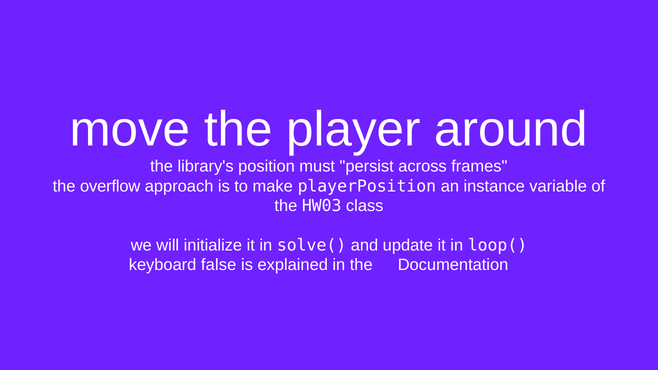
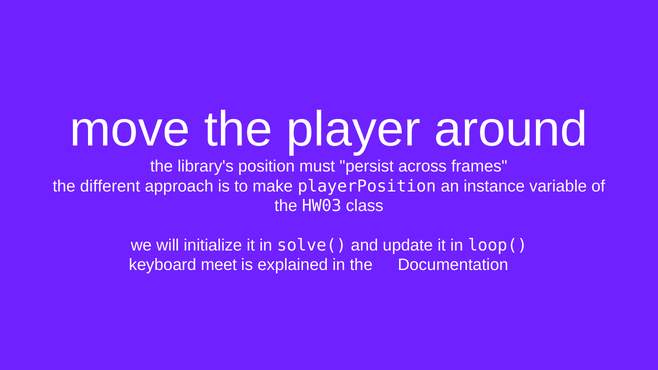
overflow: overflow -> different (110, 186)
false: false -> meet (219, 265)
